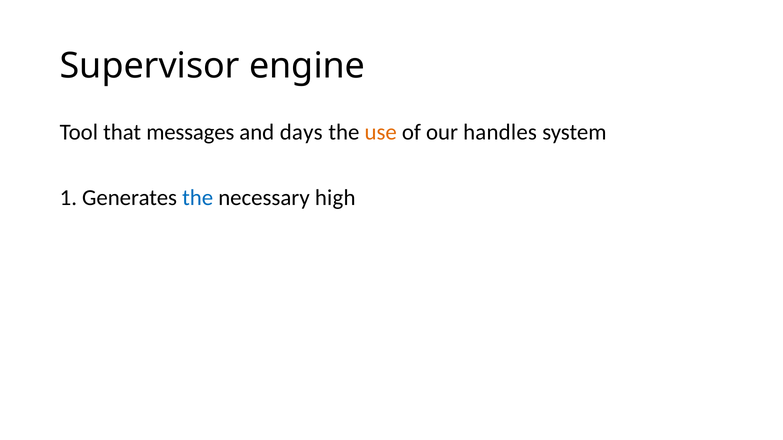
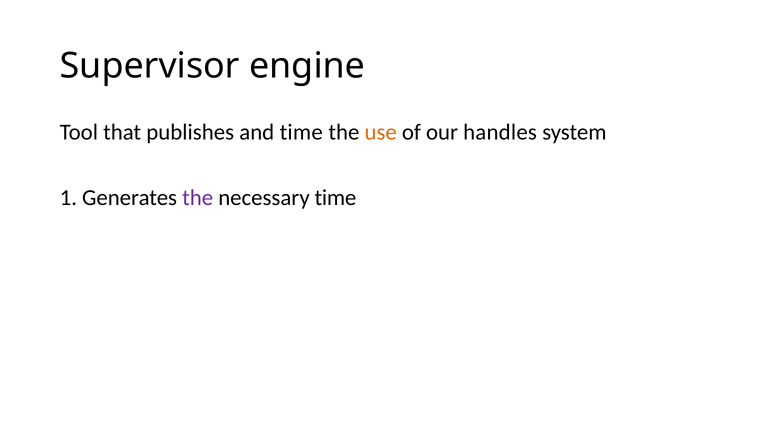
messages: messages -> publishes (190, 132)
and days: days -> time (301, 132)
the colour: blue -> purple (198, 198)
necessary high: high -> time (335, 198)
